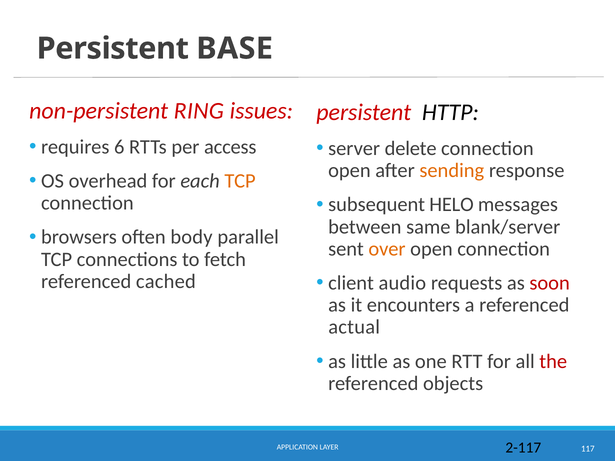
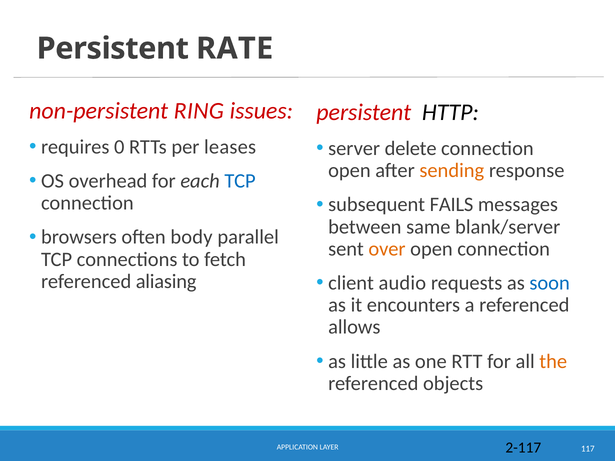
BASE: BASE -> RATE (235, 48)
6: 6 -> 0 (119, 147)
access: access -> leases (230, 147)
TCP colour: orange -> blue (240, 181)
HELO: HELO -> FAILS (452, 205)
soon colour: red -> blue (550, 283)
cached: cached -> aliasing (166, 282)
actual: actual -> allows (354, 327)
the colour: red -> orange (553, 361)
